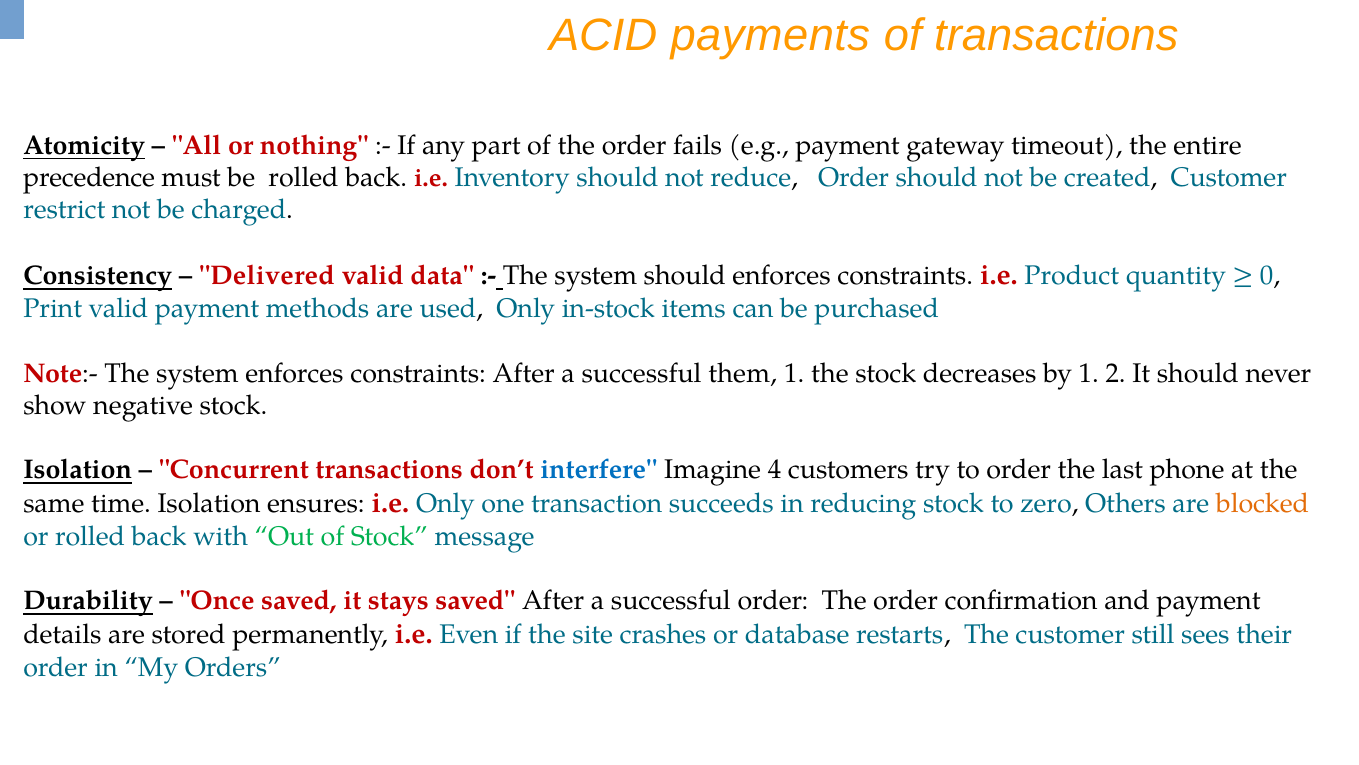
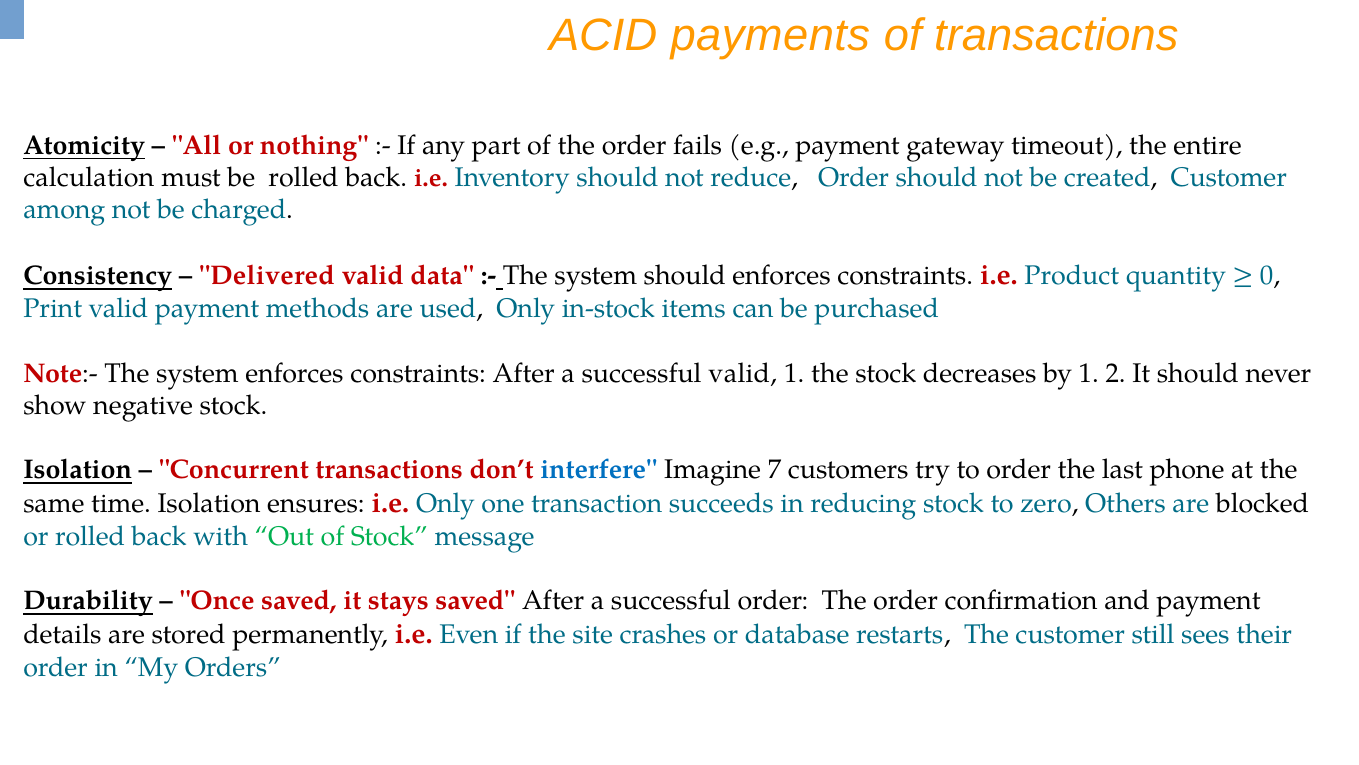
precedence: precedence -> calculation (89, 178)
restrict: restrict -> among (64, 210)
successful them: them -> valid (743, 373)
4: 4 -> 7 (775, 470)
blocked colour: orange -> black (1263, 503)
